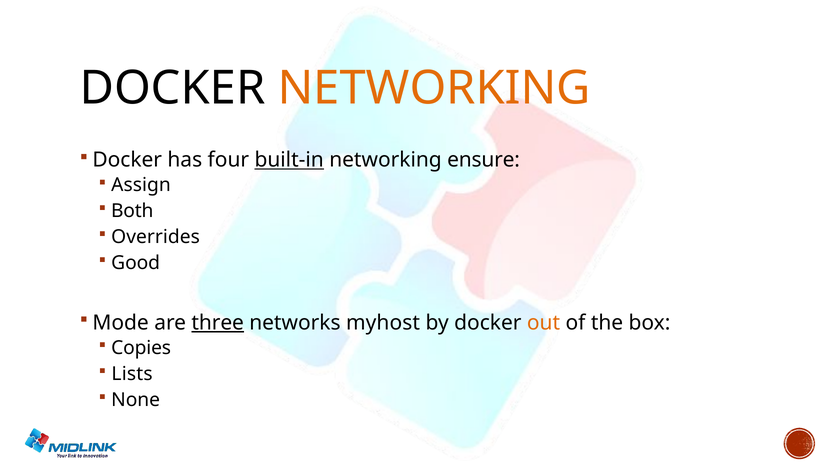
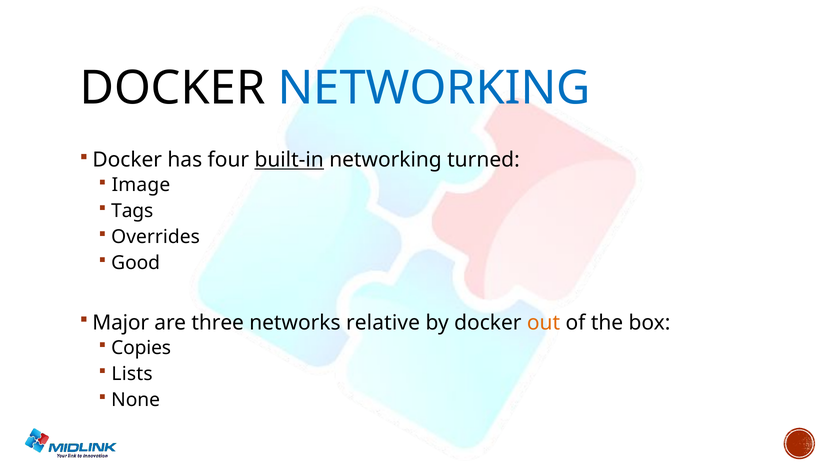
NETWORKING colour: orange -> blue (434, 88)
ensure: ensure -> turned (483, 160)
Assign: Assign -> Image (141, 185)
Both: Both -> Tags (132, 211)
Mode: Mode -> Major (121, 323)
three underline: present -> none (218, 323)
myhost: myhost -> relative (383, 323)
